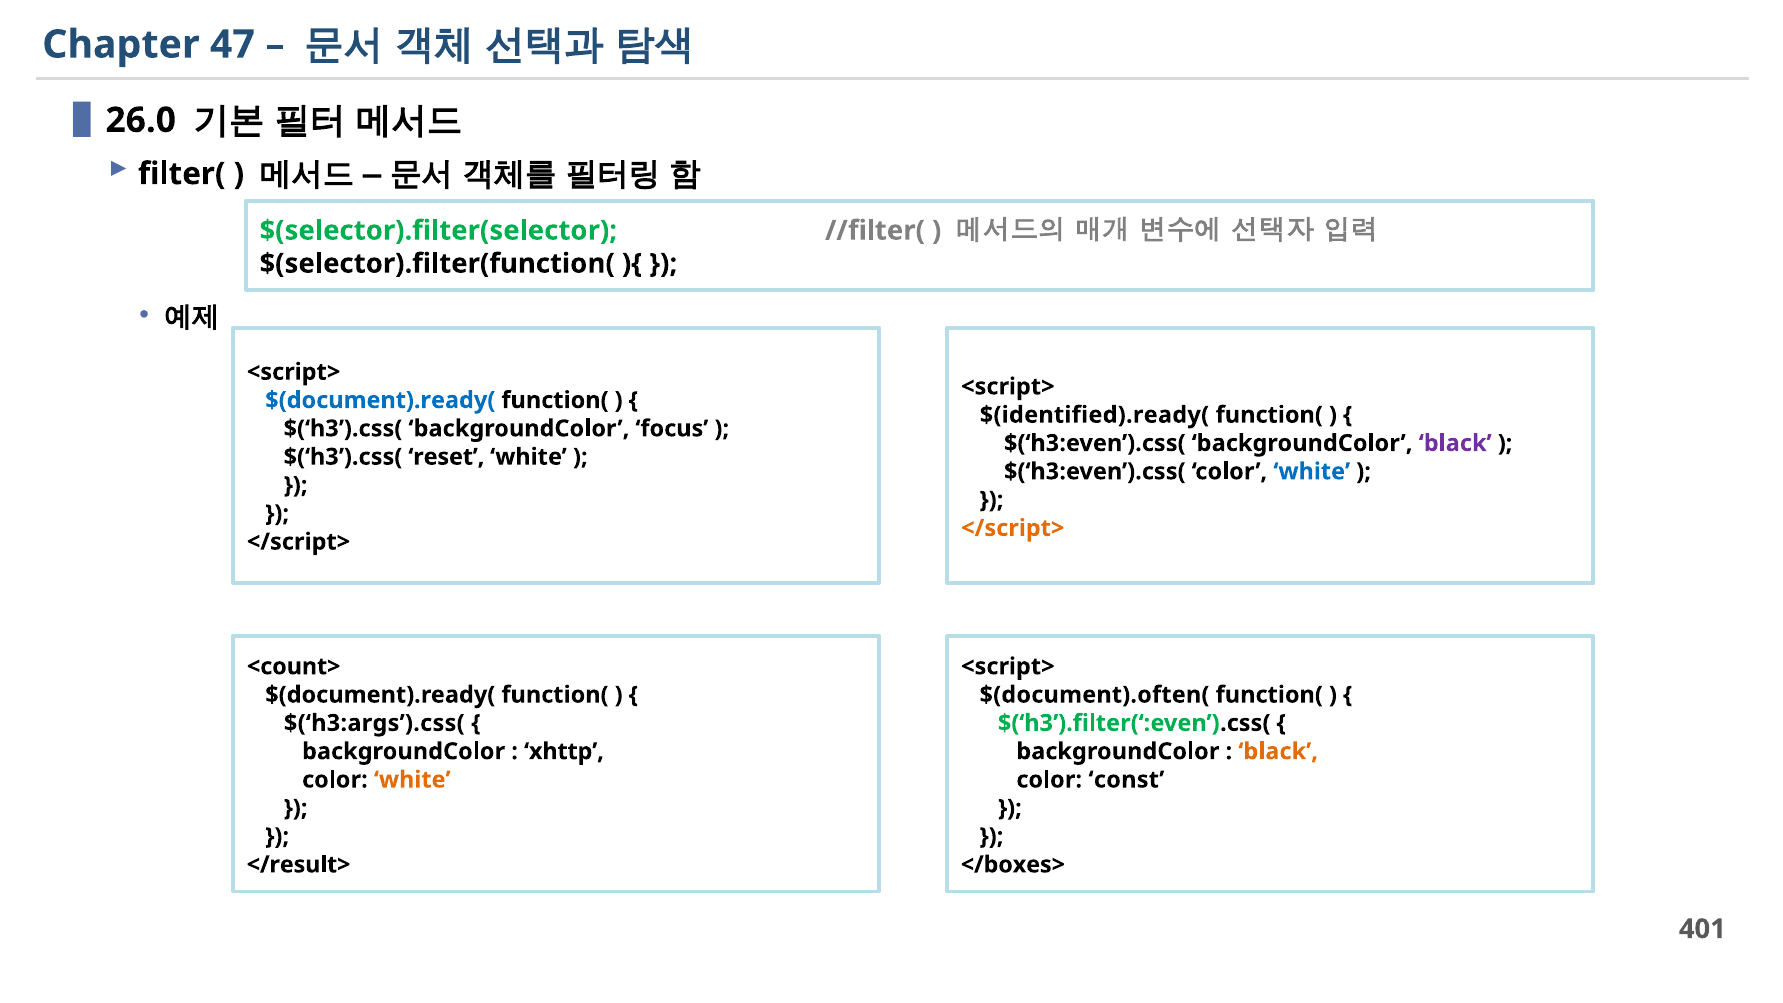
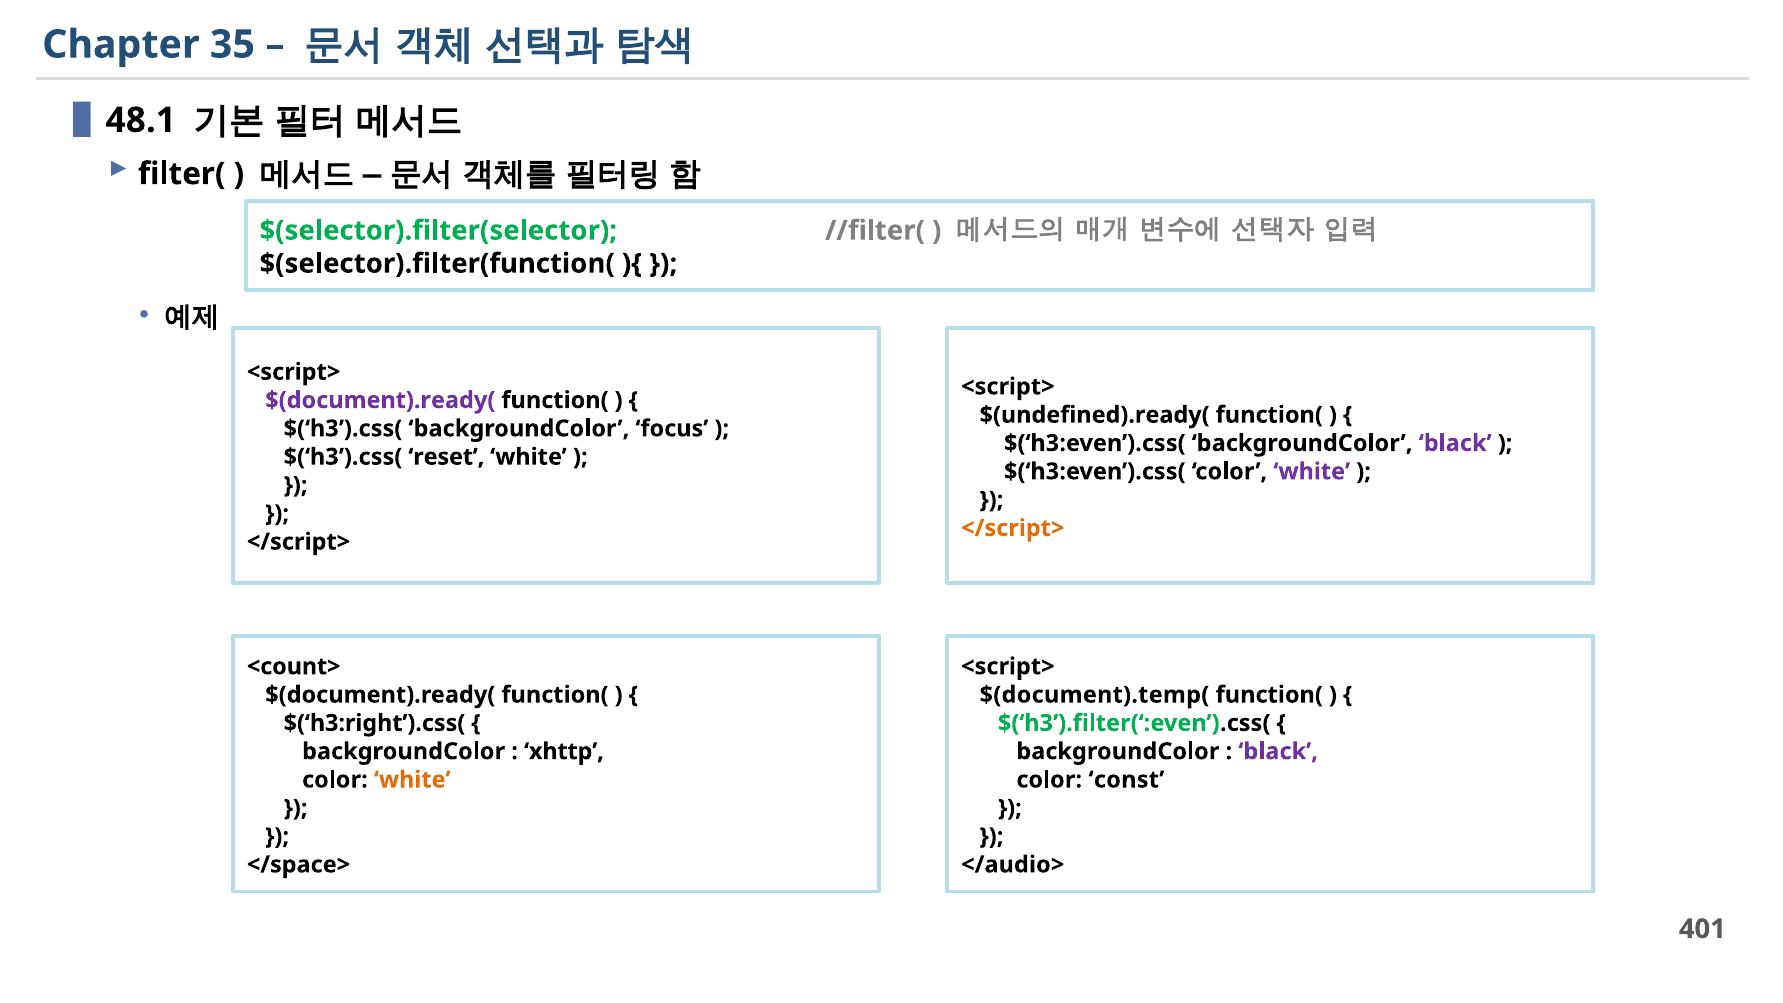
47: 47 -> 35 (232, 45)
26.0: 26.0 -> 48.1 (141, 120)
$(document).ready( colour: blue -> purple (380, 400)
$(identified).ready(: $(identified).ready( -> $(undefined).ready( (1095, 415)
white colour: blue -> purple (1312, 471)
$(document).often(: $(document).often( -> $(document).temp( (1094, 695)
$(‘h3:args’).css(: $(‘h3:args’).css( -> $(‘h3:right’).css( (374, 723)
black colour: orange -> purple (1278, 751)
</result>: </result> -> </space> (298, 864)
</boxes>: </boxes> -> </audio> (1013, 864)
